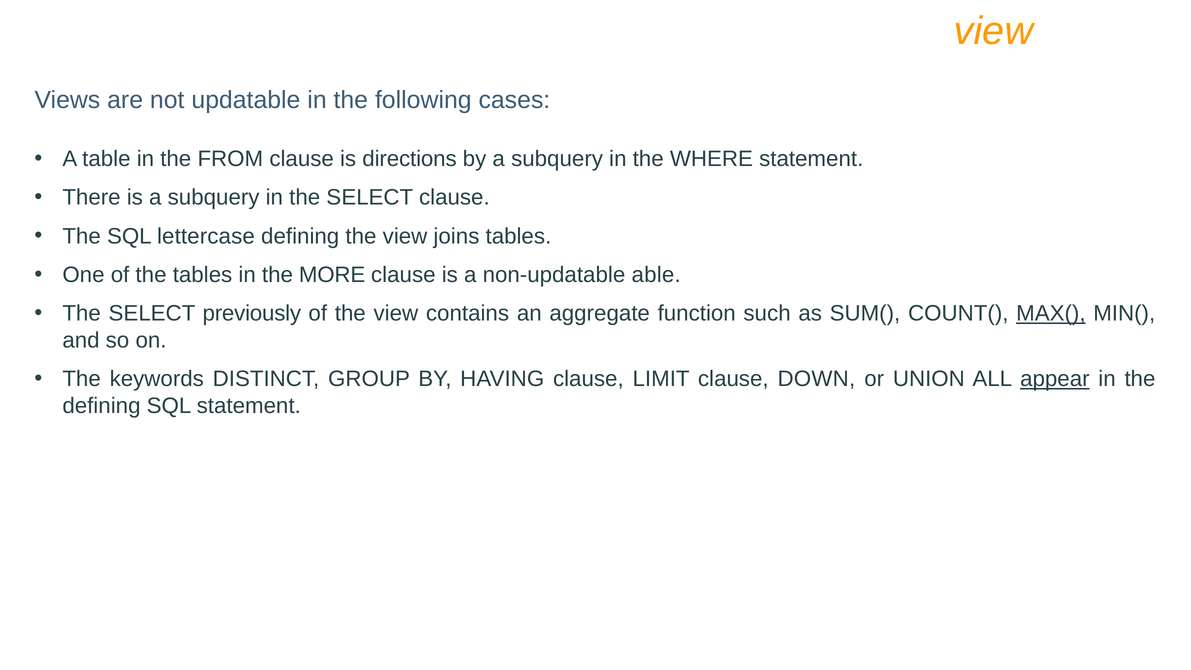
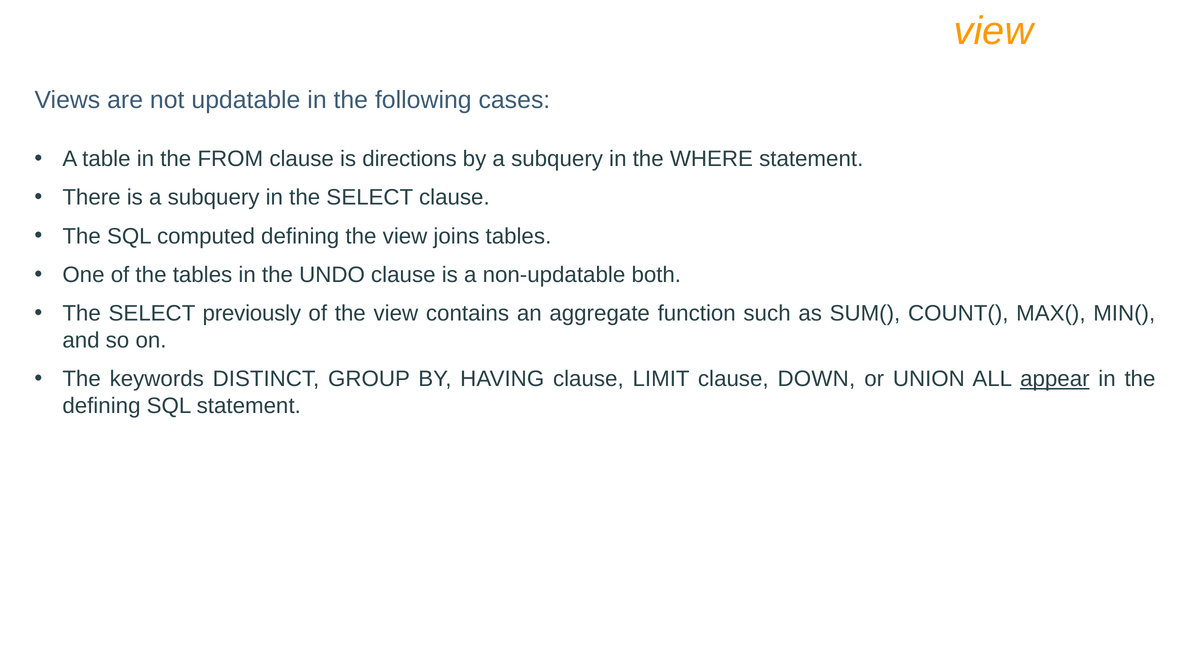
lettercase: lettercase -> computed (206, 236)
MORE: MORE -> UNDO (332, 275)
able: able -> both (656, 275)
MAX( underline: present -> none (1051, 314)
